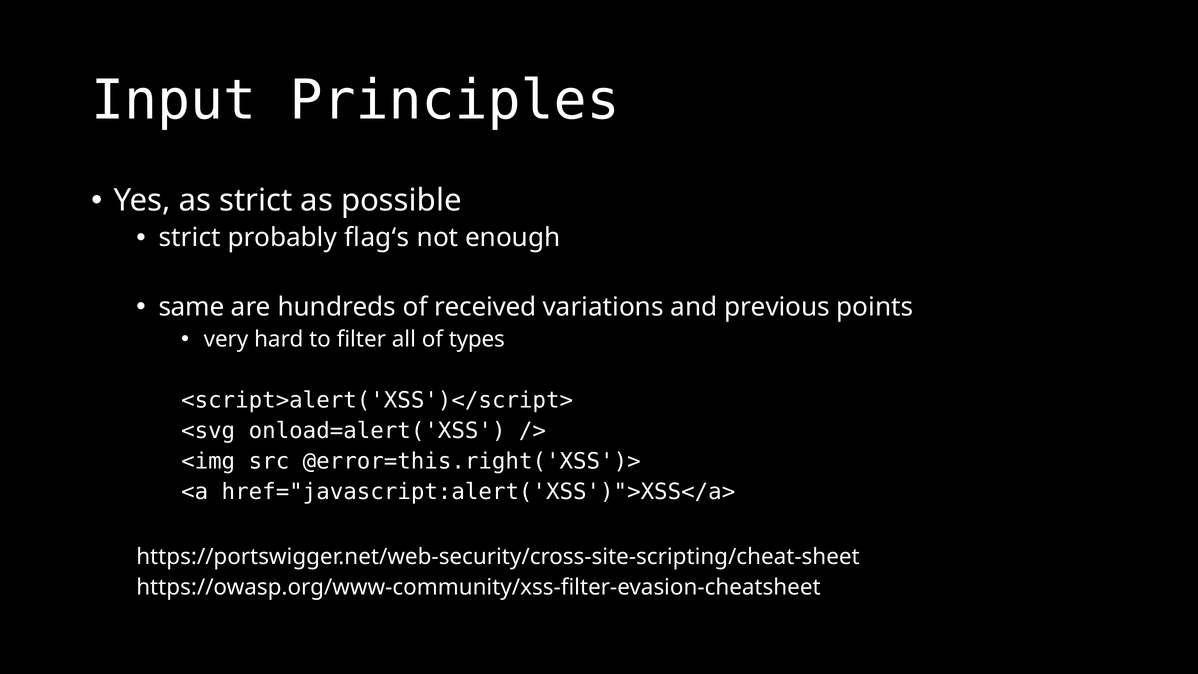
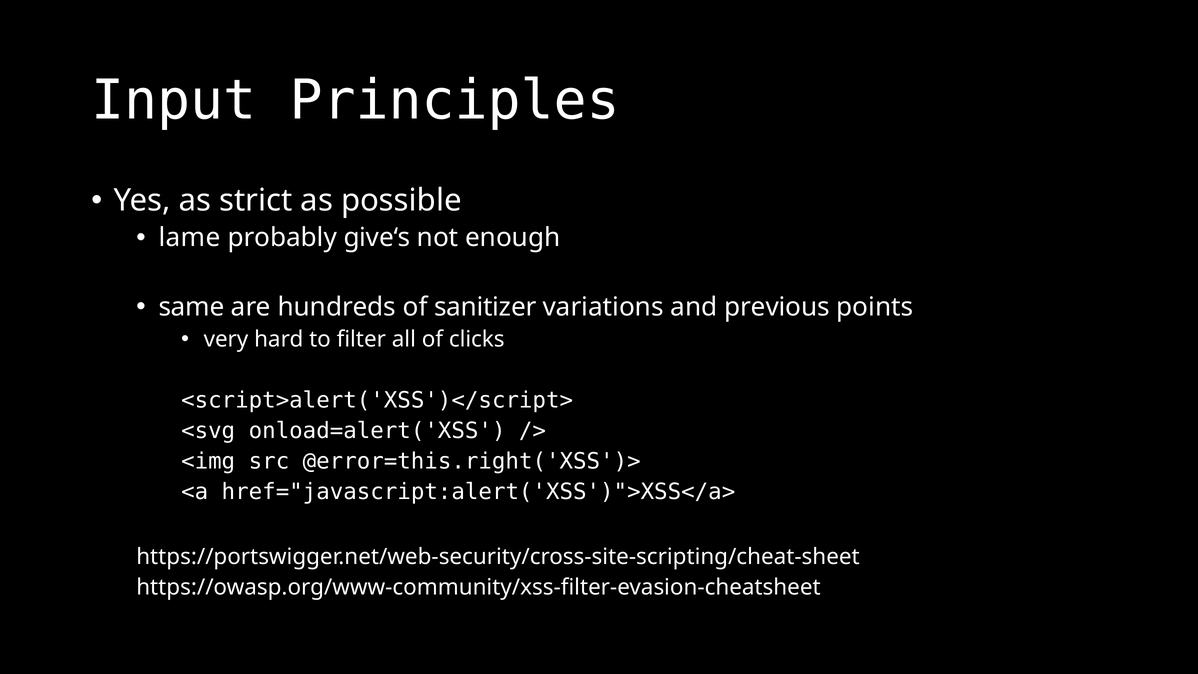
strict: strict -> lame (190, 238)
flag‘s: flag‘s -> give‘s (377, 238)
received: received -> sanitizer (485, 307)
types: types -> clicks (477, 339)
